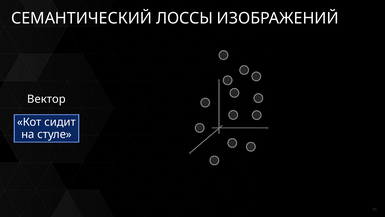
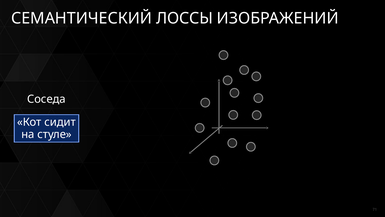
Вектор: Вектор -> Соседа (46, 99)
